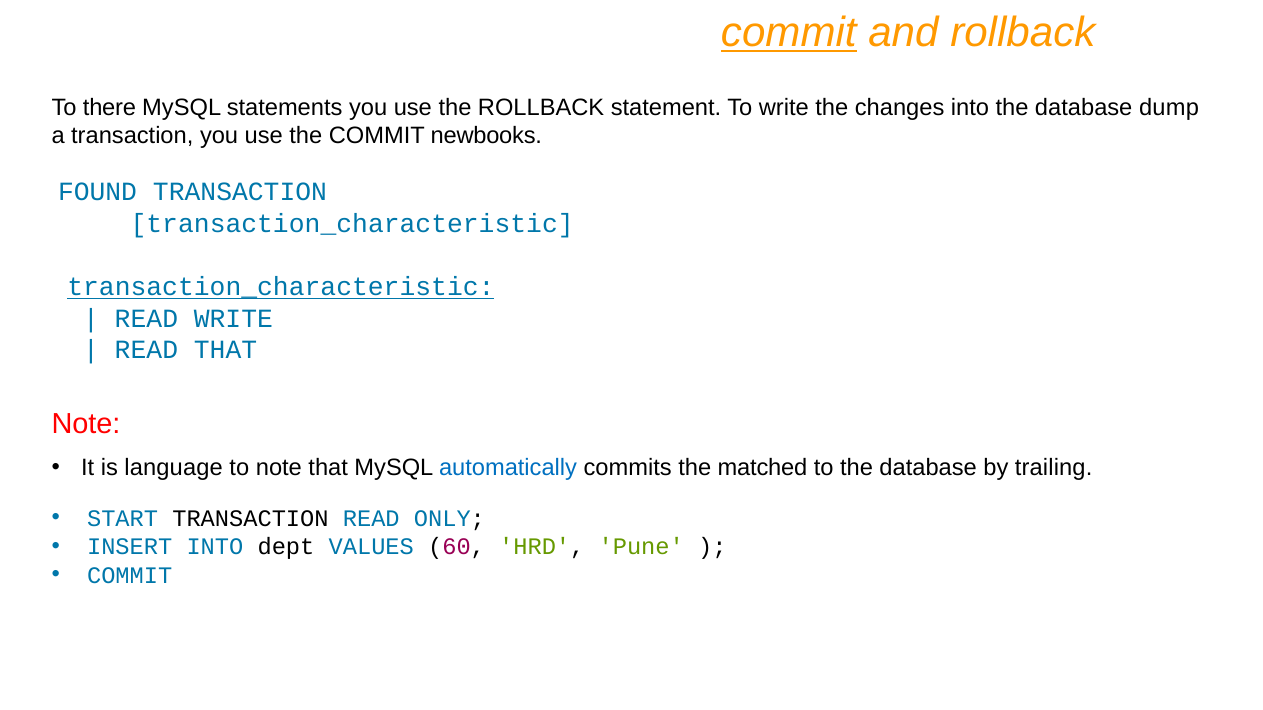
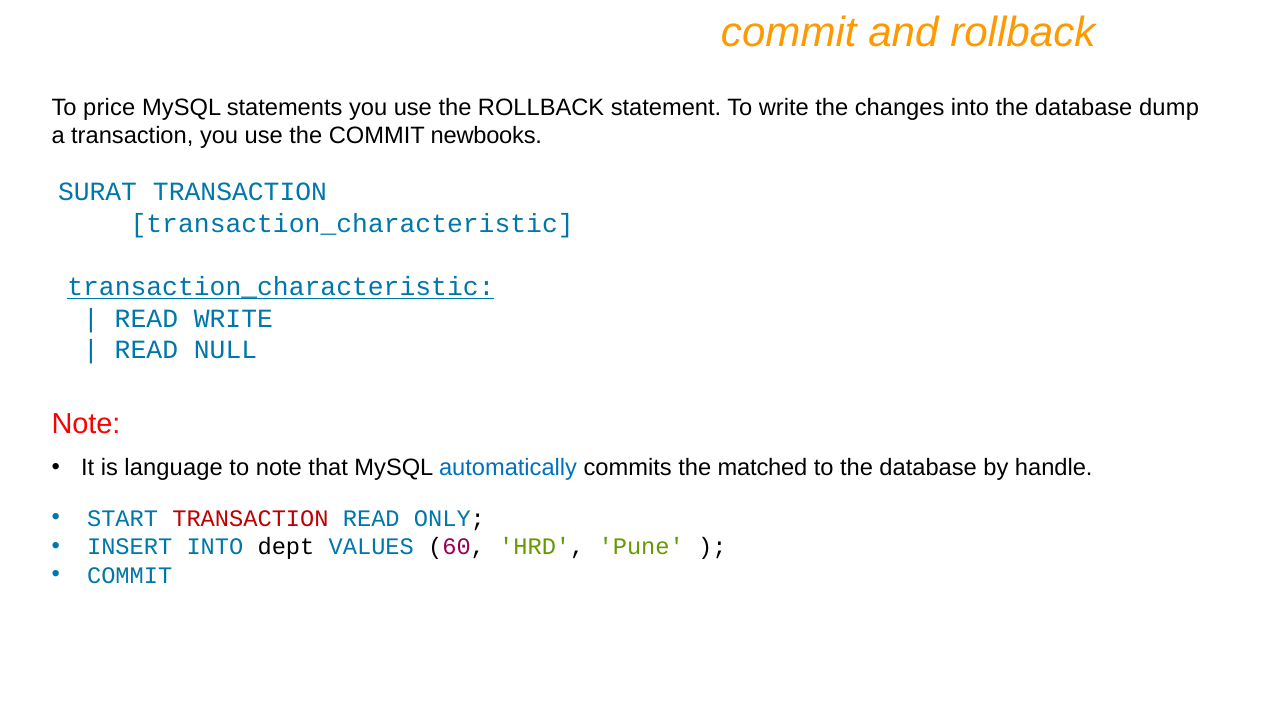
commit underline: present -> none (789, 33)
there: there -> price (109, 107)
FOUND: FOUND -> SURAT (98, 192)
READ THAT: THAT -> NULL (226, 350)
trailing: trailing -> handle (1054, 468)
TRANSACTION colour: black -> red (250, 519)
